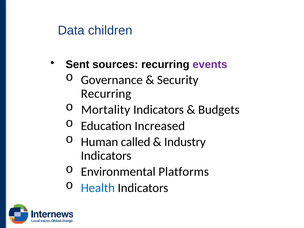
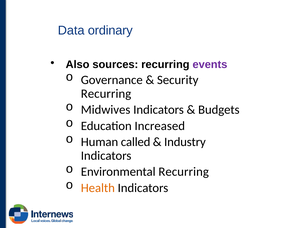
children: children -> ordinary (110, 30)
Sent: Sent -> Also (78, 65)
Mortality: Mortality -> Midwives (106, 110)
Environmental Platforms: Platforms -> Recurring (184, 172)
Health colour: blue -> orange (98, 188)
